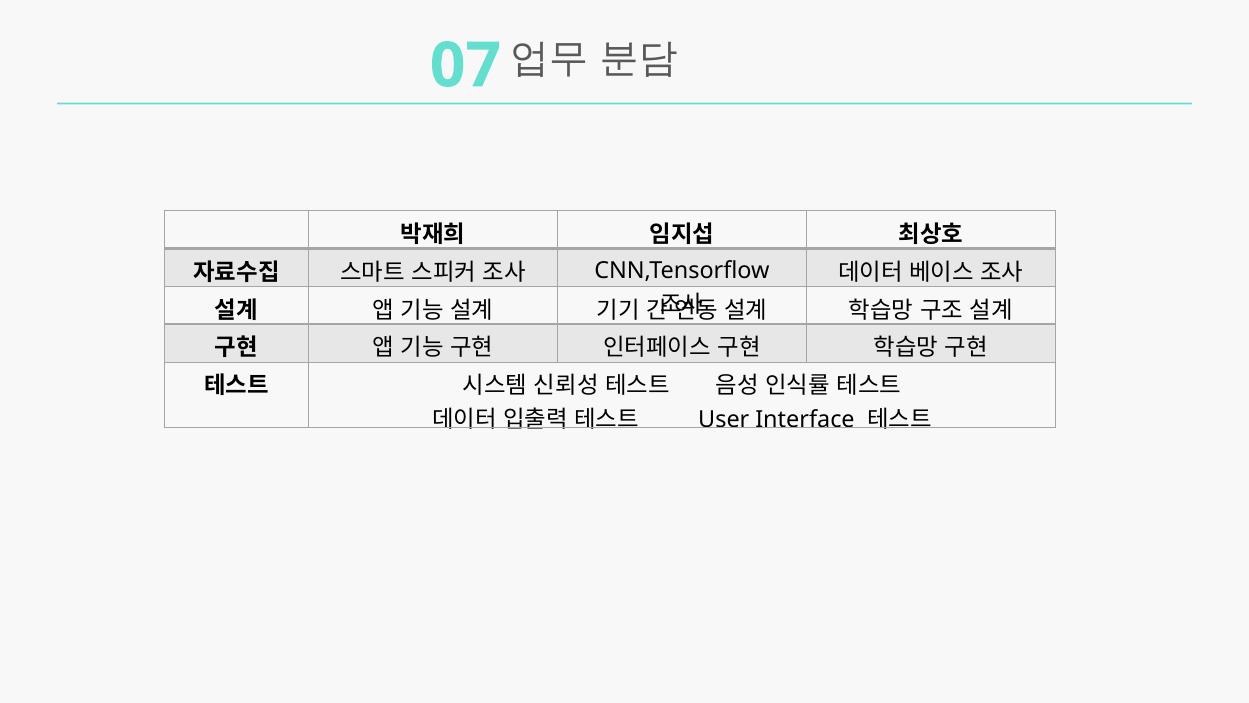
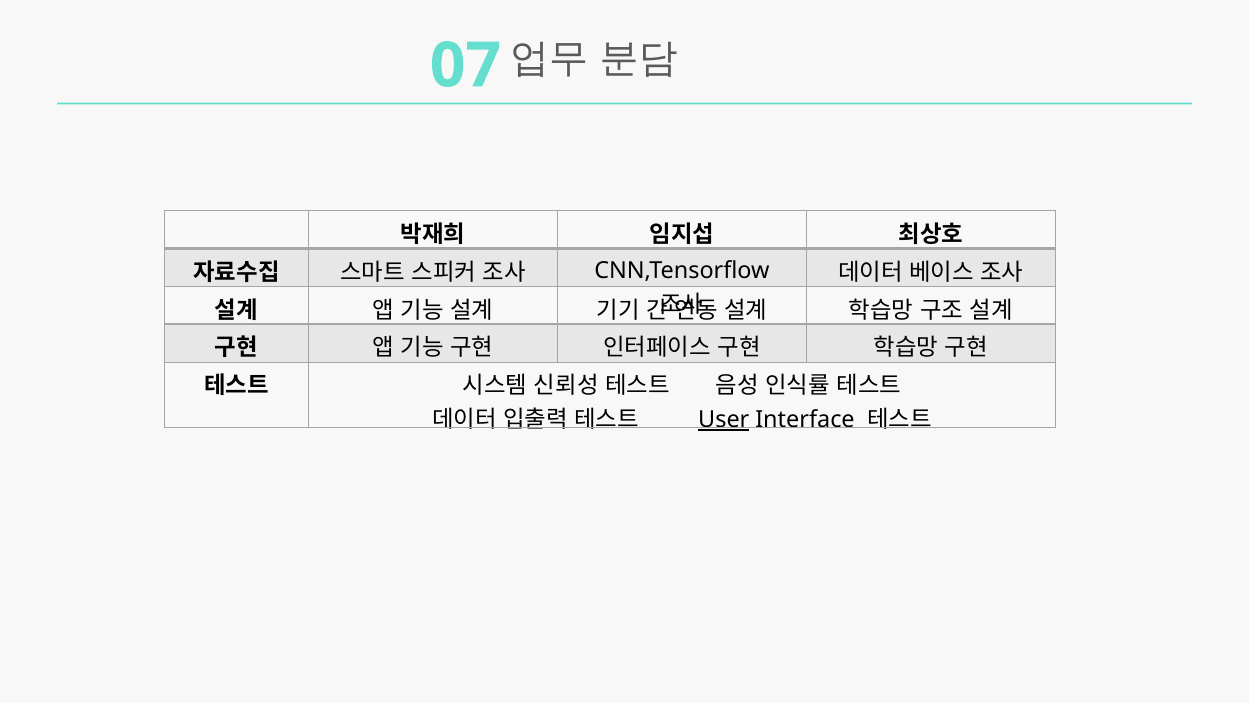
User underline: none -> present (724, 420)
